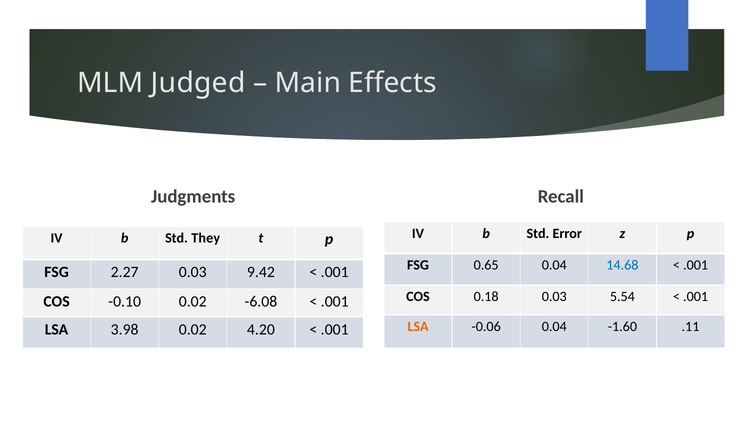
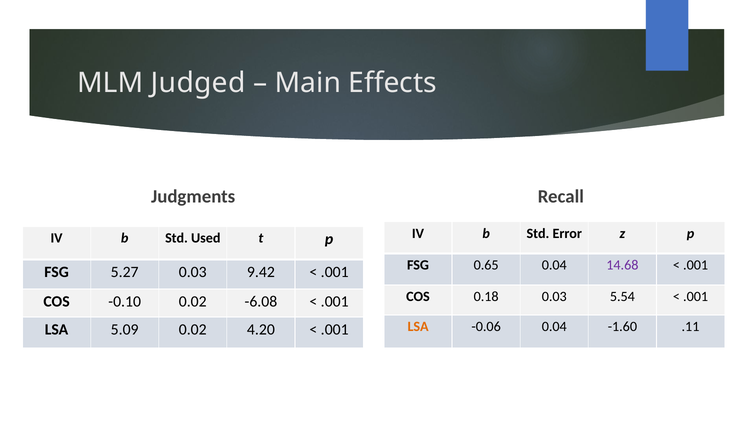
They: They -> Used (206, 238)
14.68 colour: blue -> purple (622, 265)
2.27: 2.27 -> 5.27 (125, 272)
3.98: 3.98 -> 5.09 (125, 330)
